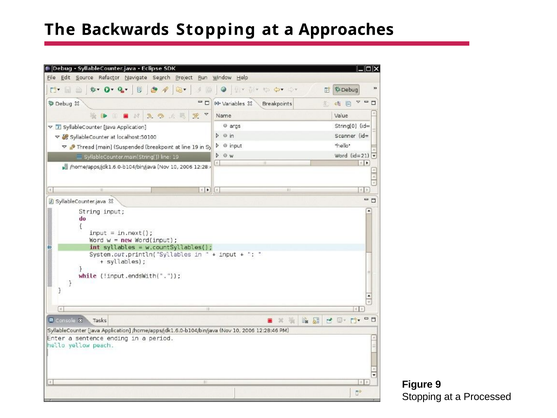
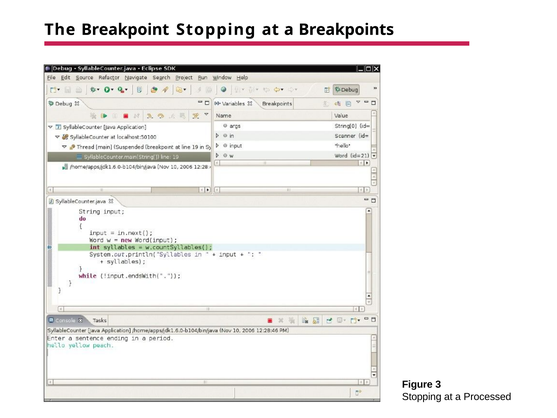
Backwards: Backwards -> Breakpoint (125, 30)
Approaches: Approaches -> Breakpoints (346, 30)
9: 9 -> 3 (438, 384)
